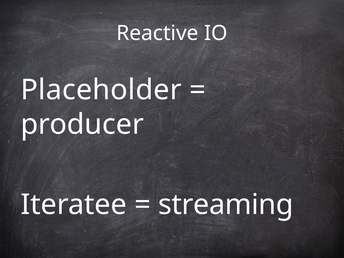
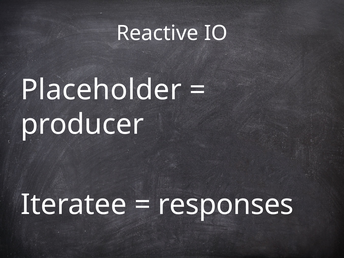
streaming: streaming -> responses (226, 205)
